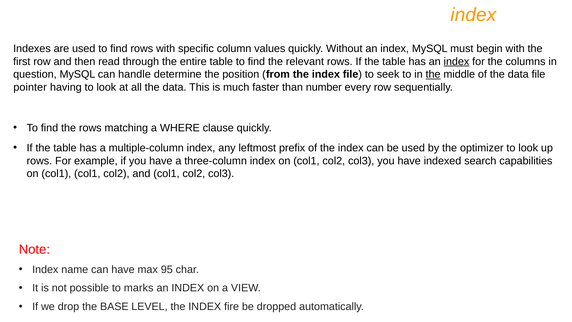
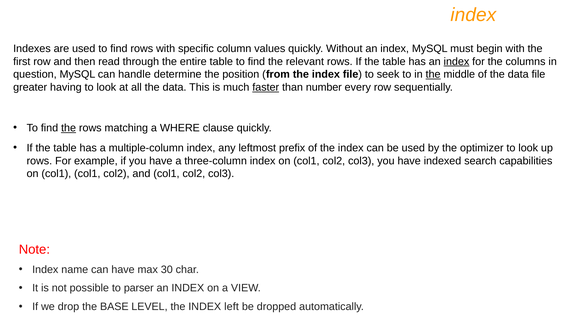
pointer: pointer -> greater (30, 87)
faster underline: none -> present (266, 87)
the underline: none -> present (69, 128)
95: 95 -> 30 (167, 269)
marks: marks -> parser (139, 288)
fire: fire -> left (232, 306)
